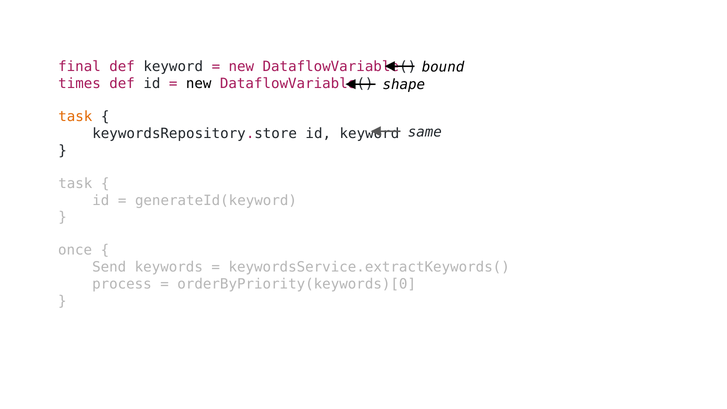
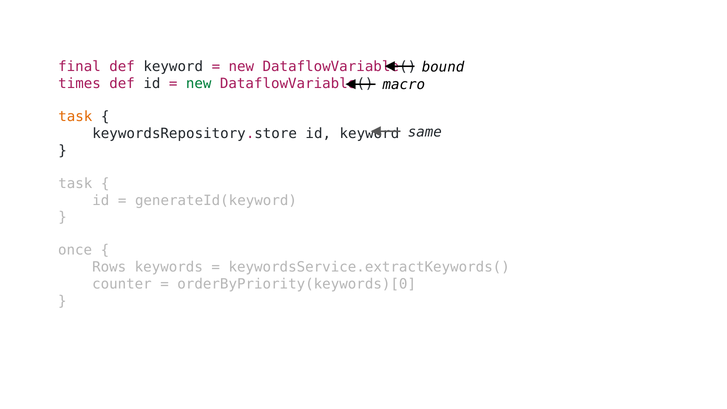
new colour: black -> green (199, 84)
shape: shape -> macro (404, 85)
Send: Send -> Rows (109, 267)
process: process -> counter (122, 284)
